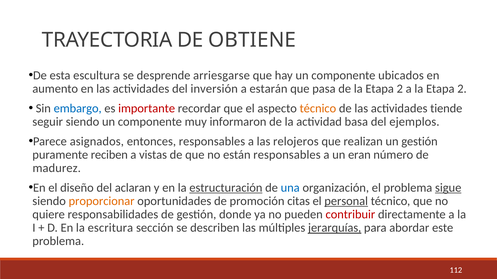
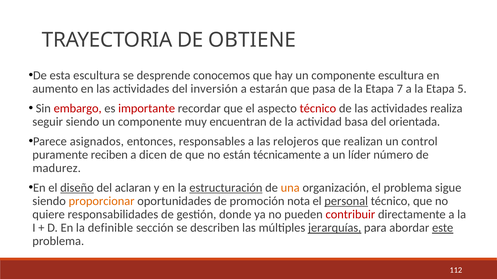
arriesgarse: arriesgarse -> conocemos (222, 76)
componente ubicados: ubicados -> escultura (401, 76)
de la Etapa 2: 2 -> 7 (400, 89)
a la Etapa 2: 2 -> 5 (462, 89)
embargo colour: blue -> red (78, 109)
técnico colour: orange -> red (318, 109)
tiende: tiende -> realiza (446, 109)
informaron: informaron -> encuentran (238, 122)
ejemplos: ejemplos -> orientada (415, 122)
un gestión: gestión -> control (419, 142)
vistas: vistas -> dicen (153, 155)
están responsables: responsables -> técnicamente (287, 155)
eran: eran -> líder (359, 155)
diseño underline: none -> present (77, 188)
una colour: blue -> orange (290, 188)
sigue underline: present -> none (448, 188)
citas: citas -> nota (299, 201)
escritura: escritura -> definible (110, 228)
este underline: none -> present (443, 228)
